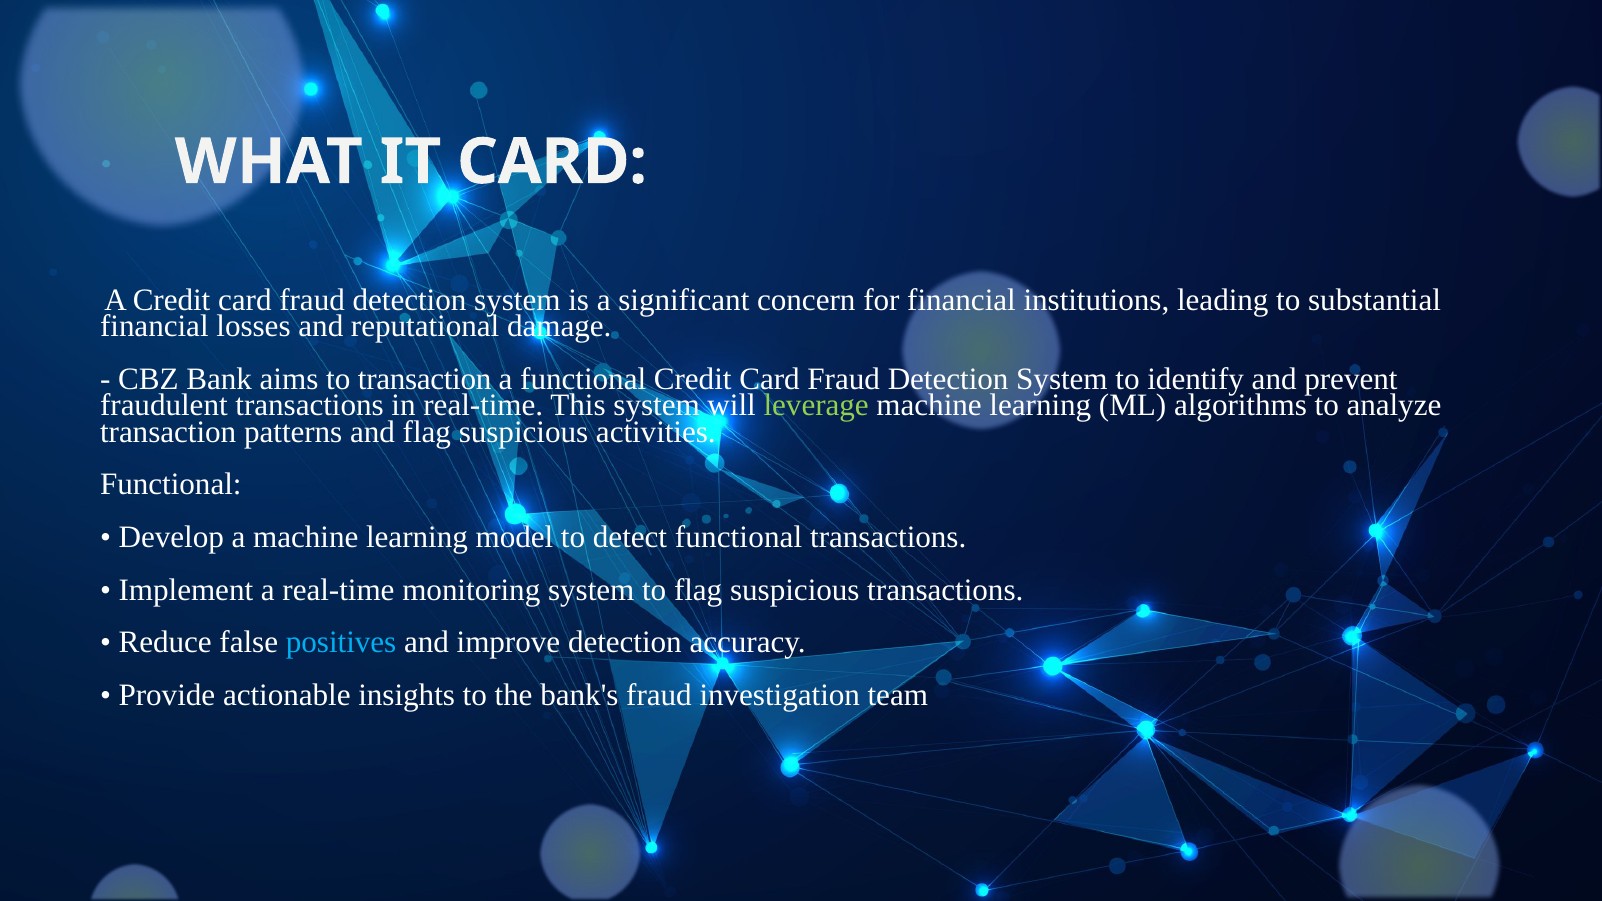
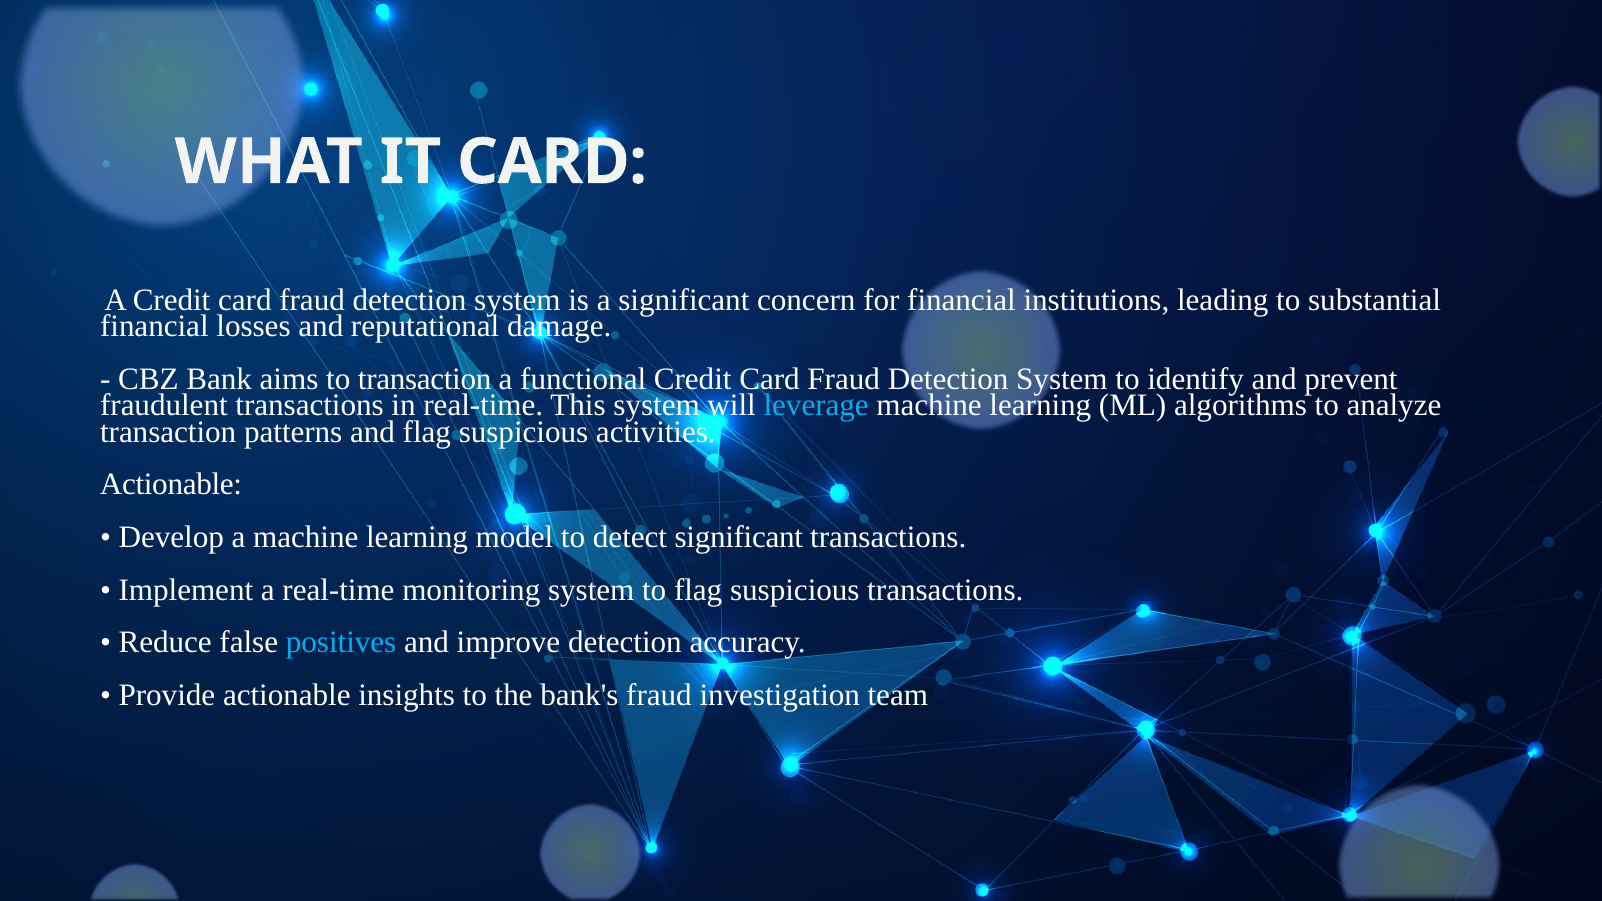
leverage colour: light green -> light blue (816, 406)
Functional: Functional -> Actionable (171, 485)
detect functional: functional -> significant (739, 537)
